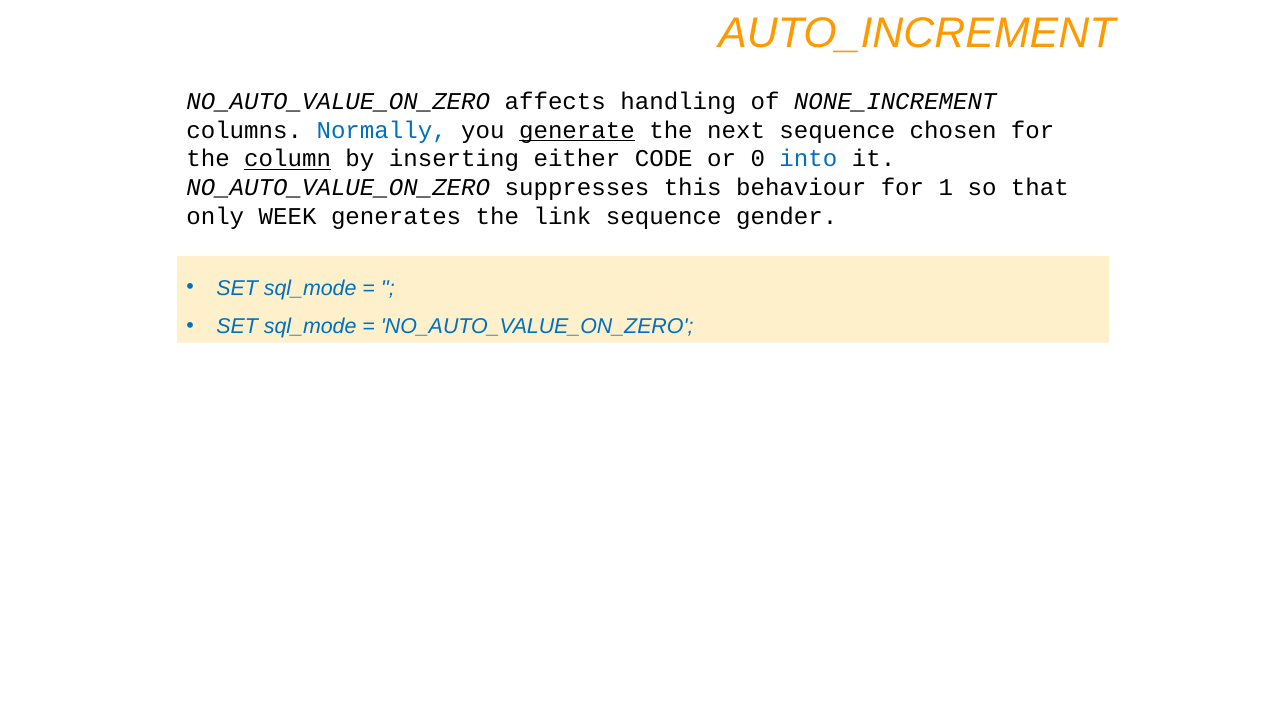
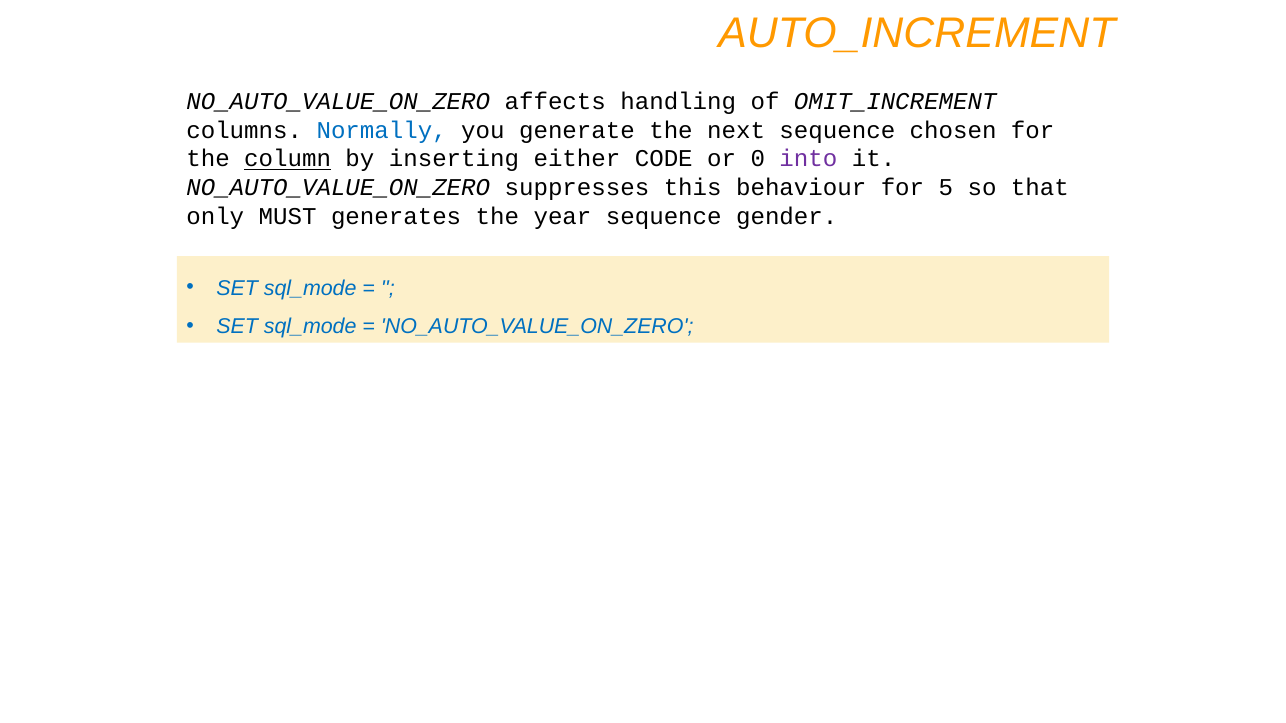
NONE_INCREMENT: NONE_INCREMENT -> OMIT_INCREMENT (895, 101)
generate underline: present -> none (577, 130)
into colour: blue -> purple (808, 159)
1: 1 -> 5 (946, 188)
WEEK: WEEK -> MUST (288, 217)
link: link -> year (562, 217)
